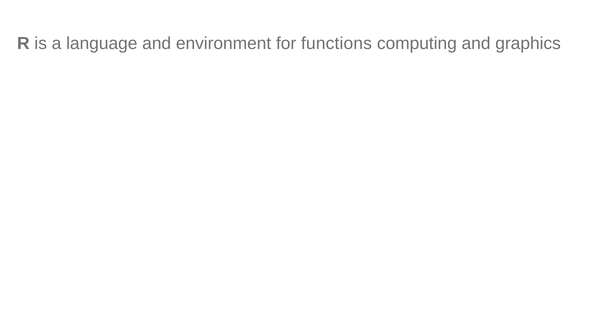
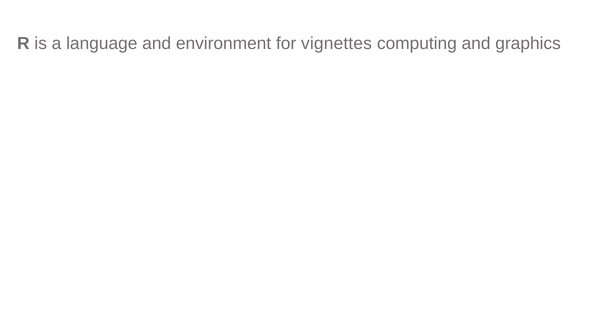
functions: functions -> vignettes (336, 43)
